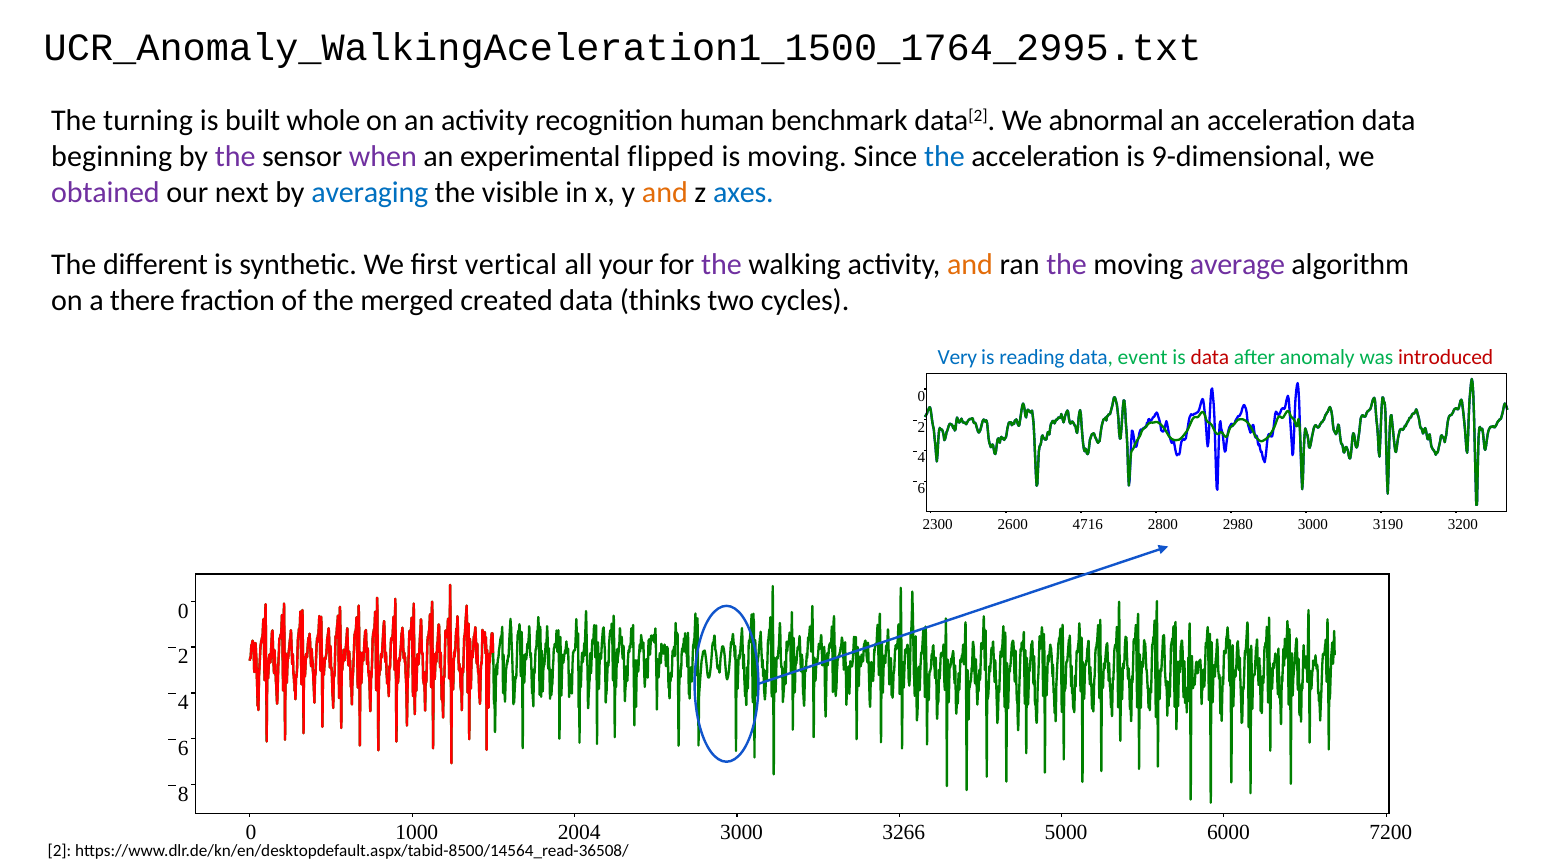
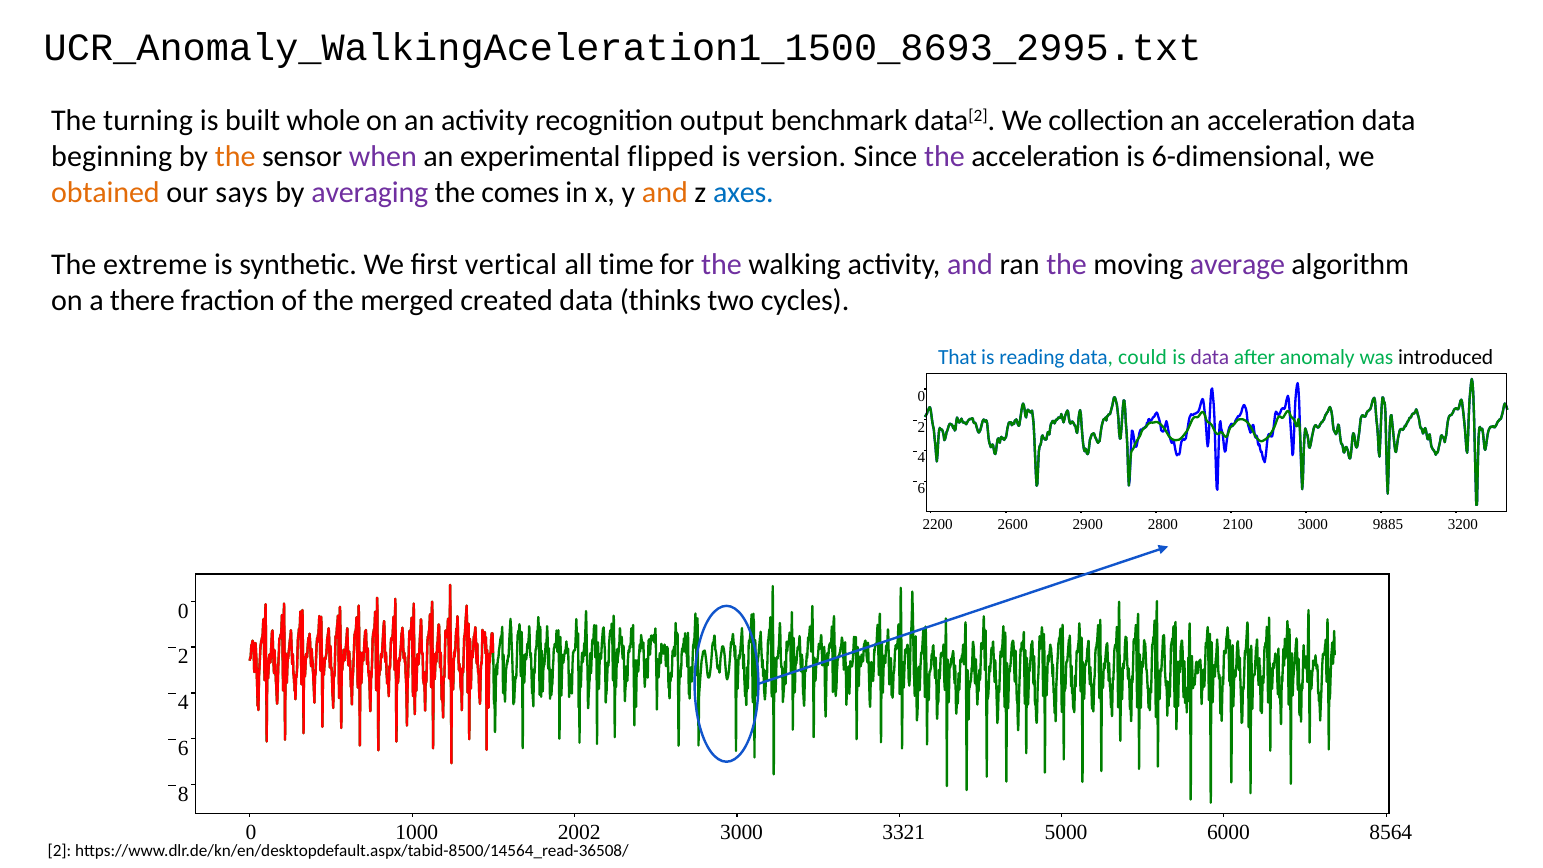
UCR_Anomaly_WalkingAceleration1_1500_1764_2995.txt: UCR_Anomaly_WalkingAceleration1_1500_1764_2995.txt -> UCR_Anomaly_WalkingAceleration1_1500_8693_2995.txt (623, 48)
human: human -> output (722, 121)
abnormal: abnormal -> collection (1106, 121)
the colour: purple -> orange (235, 157)
is moving: moving -> version (797, 157)
the colour: blue -> purple (945, 157)
9-dimensional: 9-dimensional -> 6-dimensional (1242, 157)
obtained colour: purple -> orange (105, 193)
next: next -> says (242, 193)
averaging colour: blue -> purple (370, 193)
visible: visible -> comes (520, 193)
different: different -> extreme (155, 265)
your: your -> time (626, 265)
and colour: orange -> purple (970, 265)
Very: Very -> That (957, 357)
event: event -> could (1143, 357)
data colour: red -> purple (1210, 357)
introduced colour: red -> black (1446, 357)
2300: 2300 -> 2200 (938, 524)
4716: 4716 -> 2900 (1088, 524)
2980: 2980 -> 2100 (1238, 524)
3190: 3190 -> 9885 (1388, 524)
2004: 2004 -> 2002 (579, 832)
3266: 3266 -> 3321 (904, 832)
7200: 7200 -> 8564 (1391, 832)
